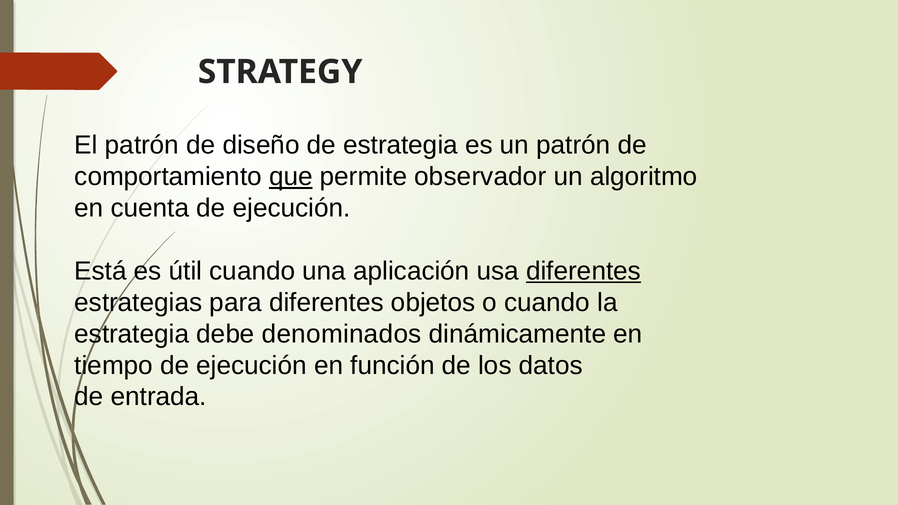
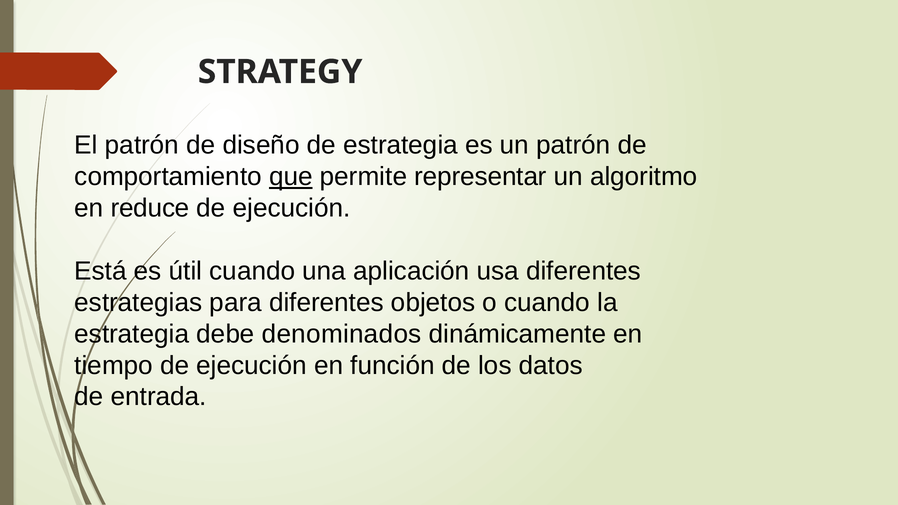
observador: observador -> representar (480, 177)
cuenta: cuenta -> reduce (150, 208)
diferentes underline: present -> none (584, 271)
